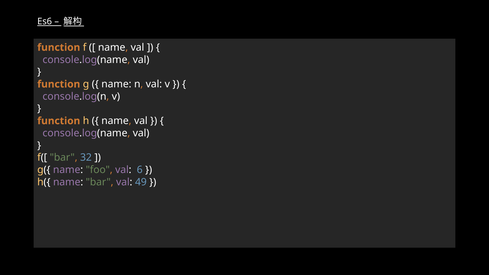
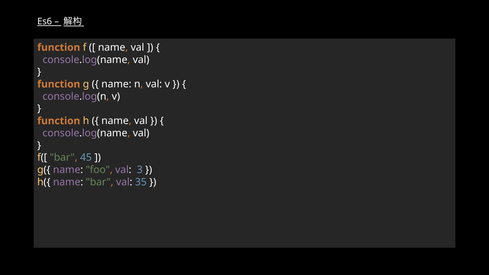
32: 32 -> 45 (86, 158)
6: 6 -> 3 (140, 170)
49: 49 -> 35 (141, 182)
